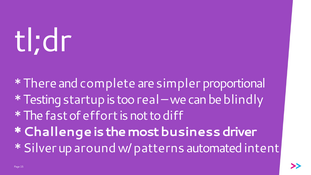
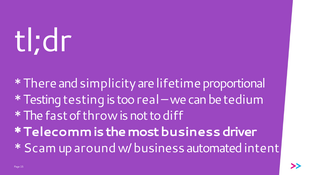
complete: complete -> simplicity (108, 83)
simpler: simpler -> lifetime (179, 83)
Testing startup: startup -> testing (84, 100)
blindly: blindly -> tedium (244, 100)
effort: effort -> throw (100, 116)
Challenge: Challenge -> Telecomm (58, 132)
Silver: Silver -> Scam (40, 148)
w/ patterns: patterns -> business (159, 148)
